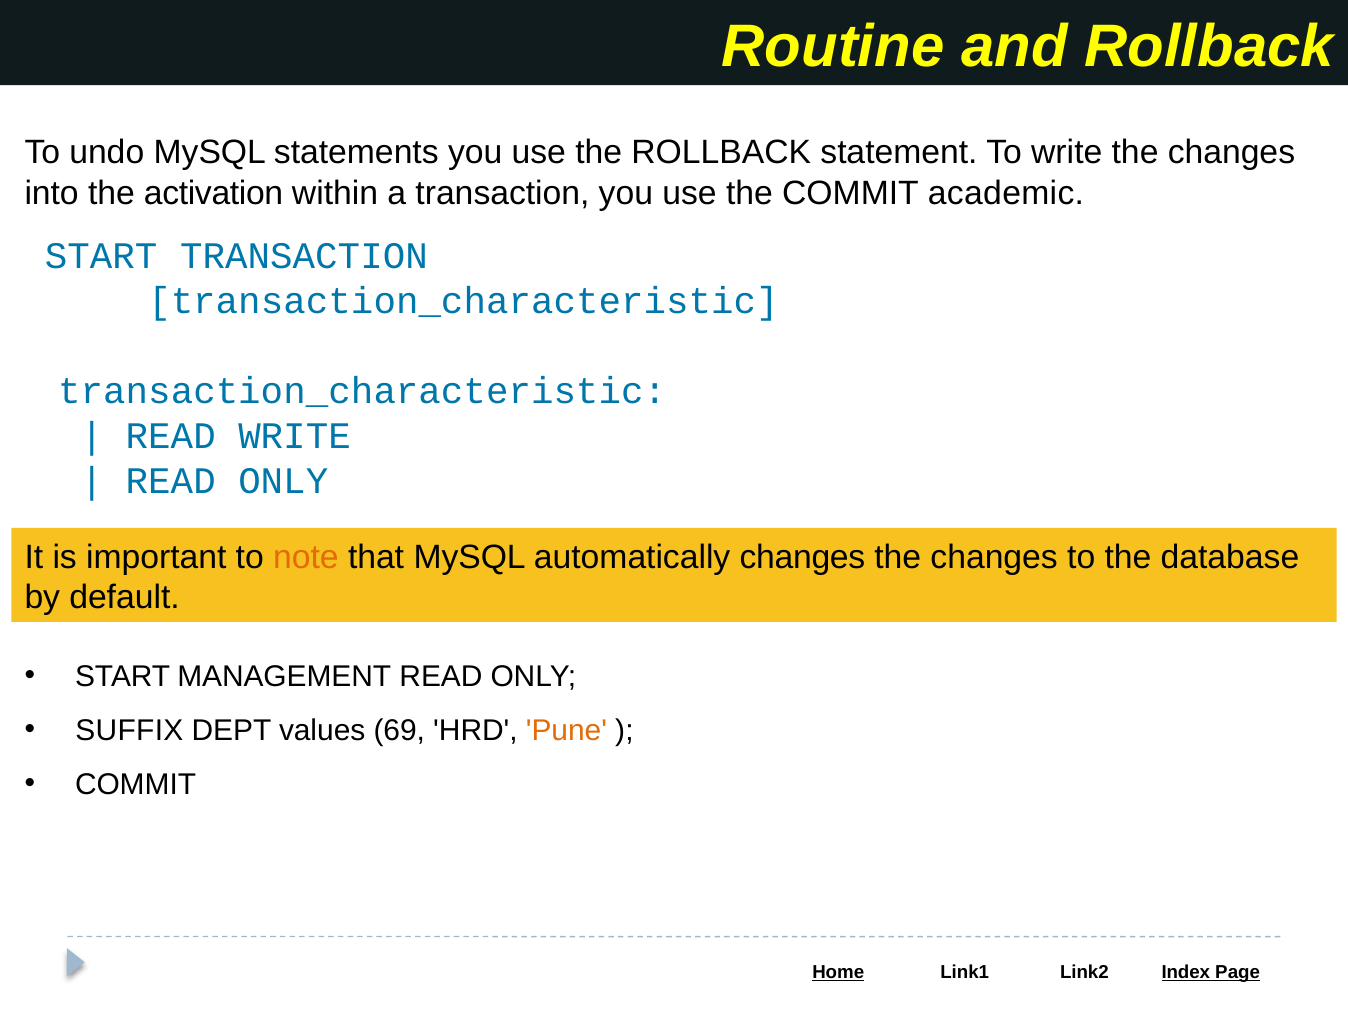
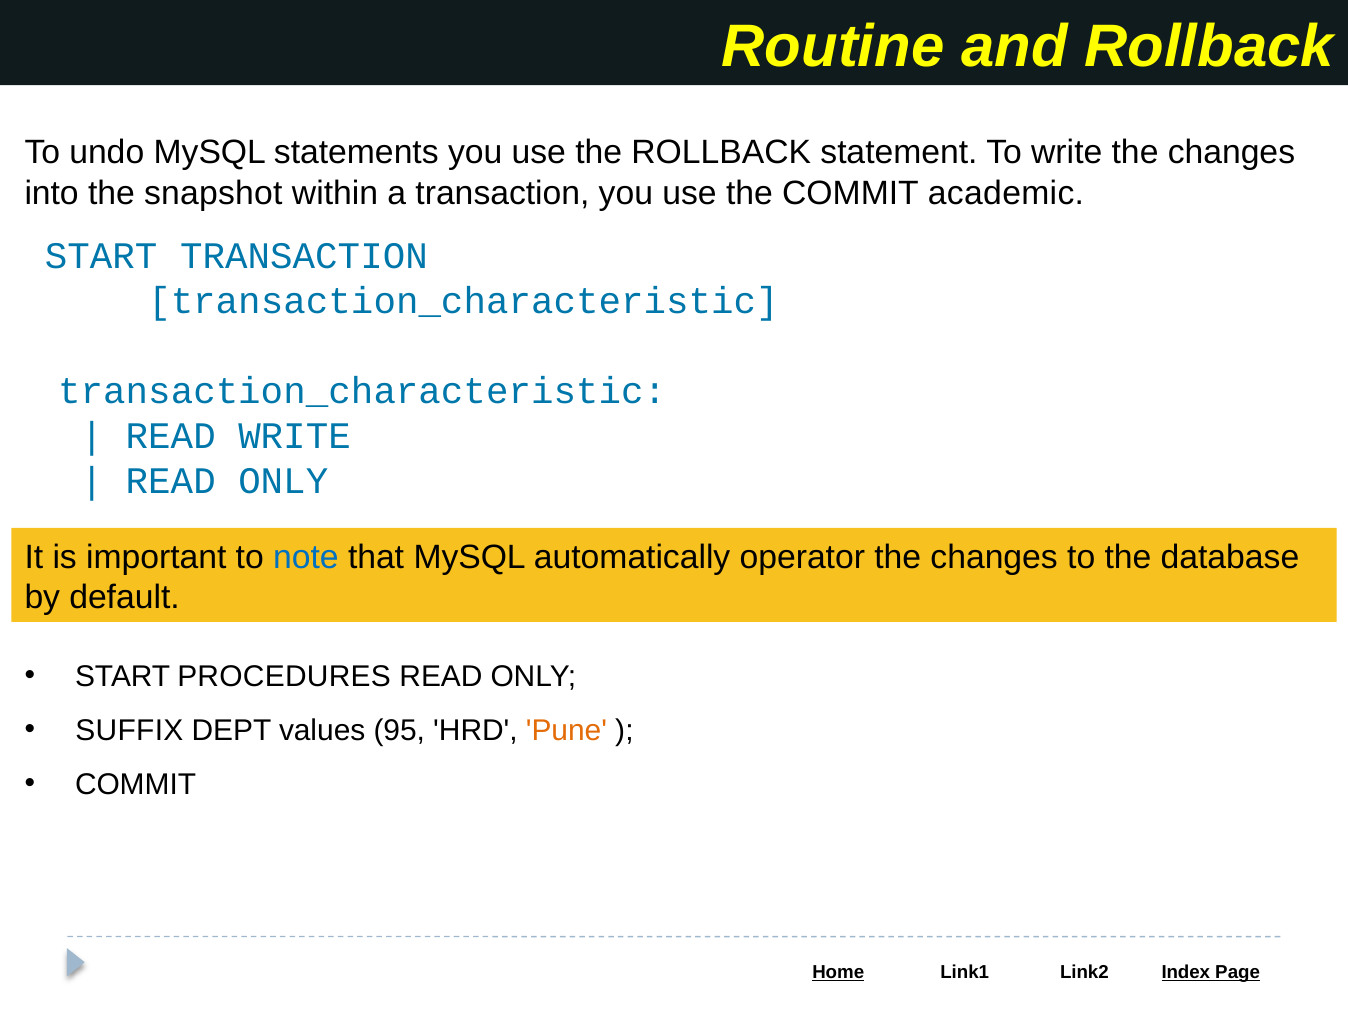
activation: activation -> snapshot (213, 193)
note colour: orange -> blue (306, 557)
automatically changes: changes -> operator (802, 557)
MANAGEMENT: MANAGEMENT -> PROCEDURES (284, 676)
69: 69 -> 95 (399, 730)
